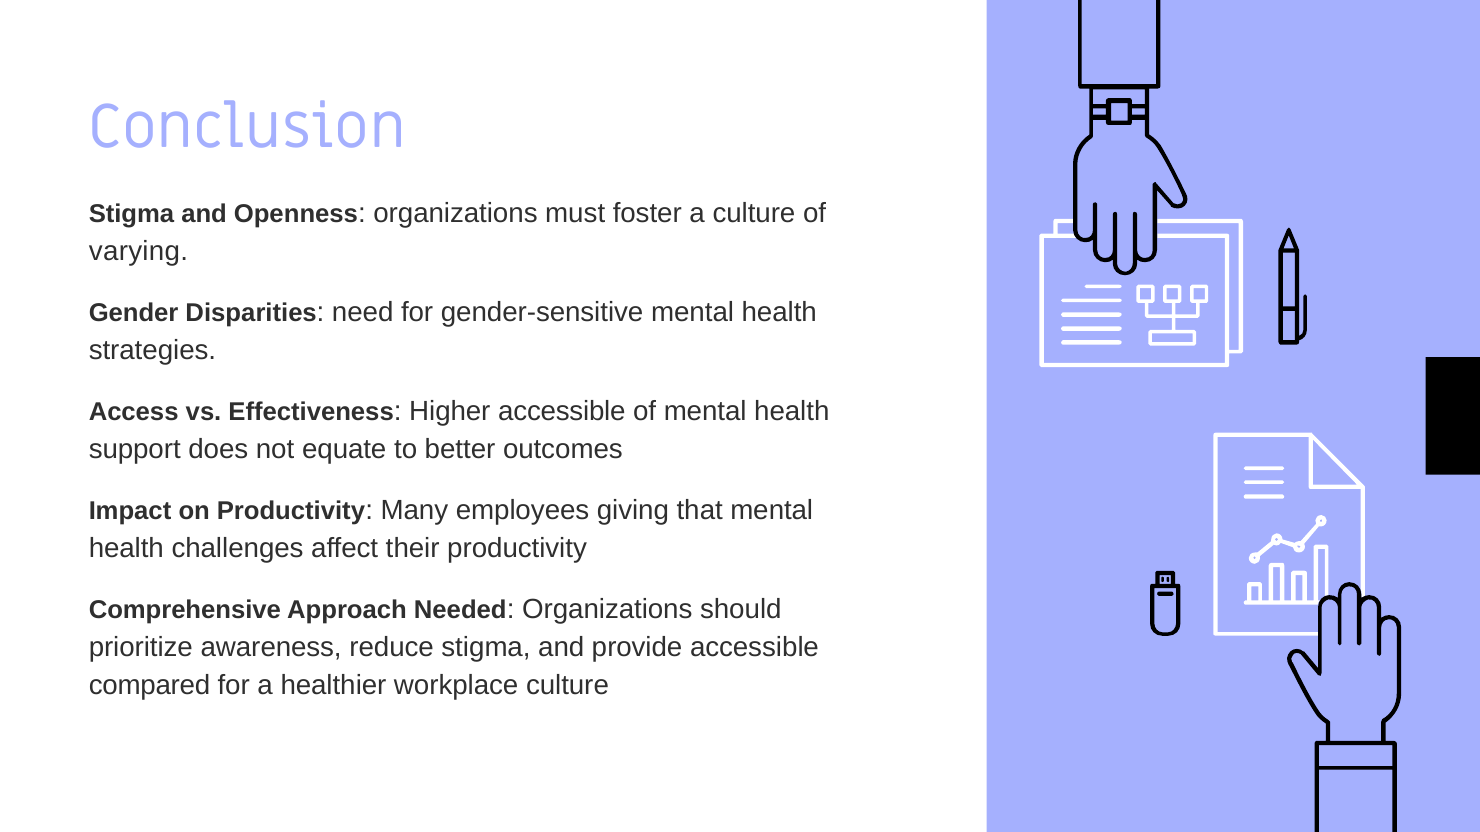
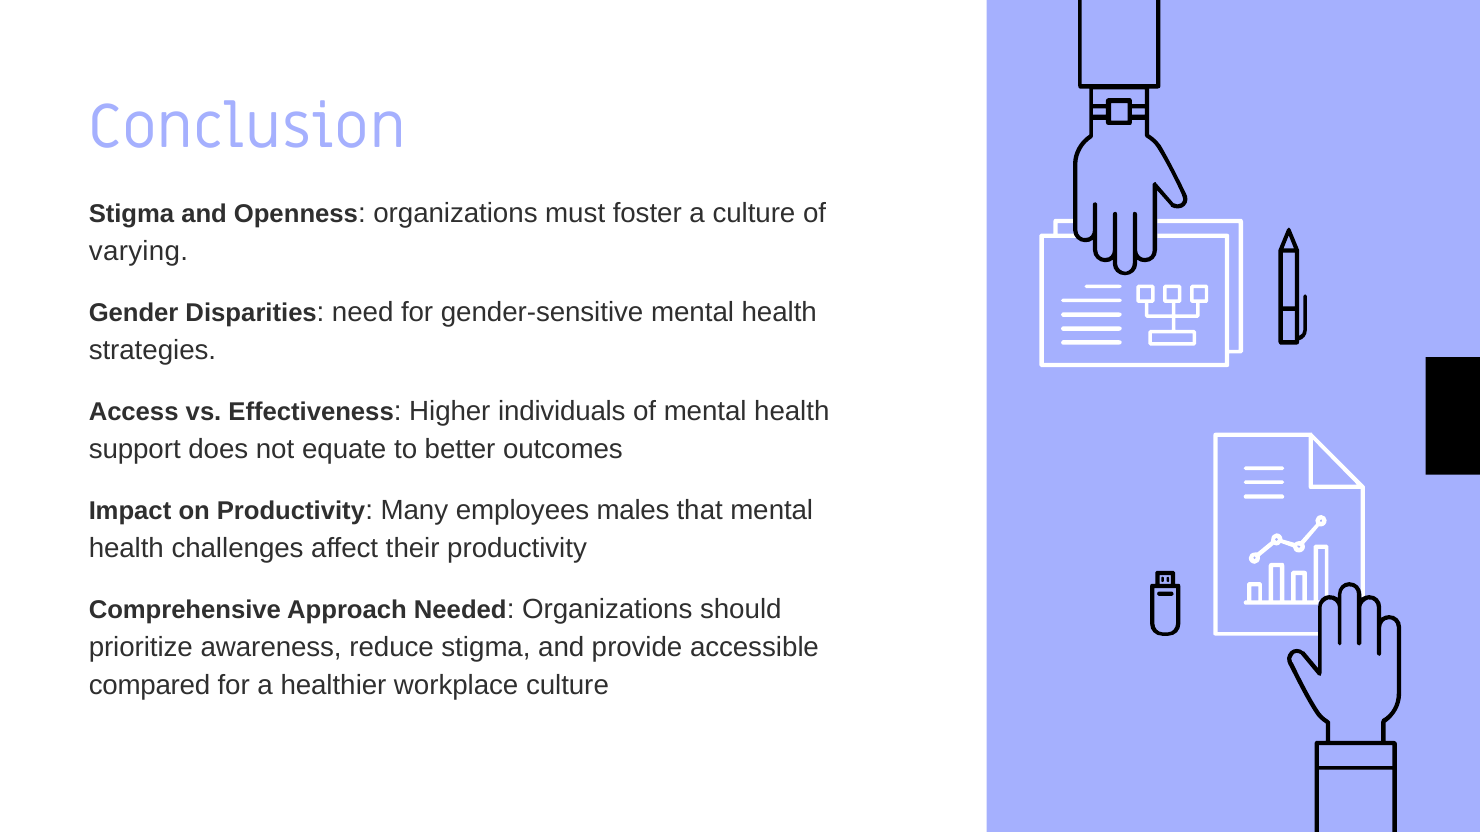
Higher accessible: accessible -> individuals (562, 411)
giving: giving -> males (633, 510)
